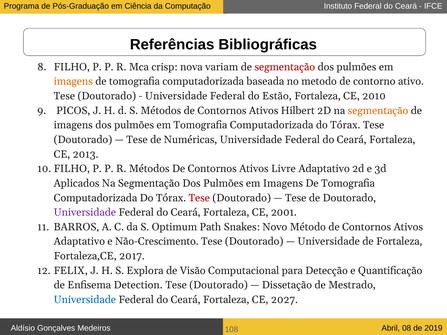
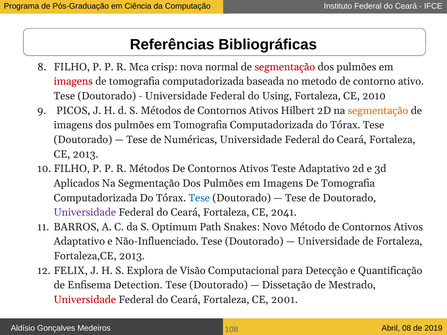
variam: variam -> normal (222, 67)
imagens colour: orange -> red (73, 82)
Estão: Estão -> Using (277, 96)
Livre: Livre -> Teste (284, 169)
Tese colour: red -> blue (199, 198)
2001: 2001 -> 2041 (284, 213)
Não-Crescimento: Não-Crescimento -> Não-Influenciado (157, 242)
Fortaleza,CE 2017: 2017 -> 2013 (132, 256)
Universidade colour: blue -> red (85, 300)
2027: 2027 -> 2001 (284, 300)
